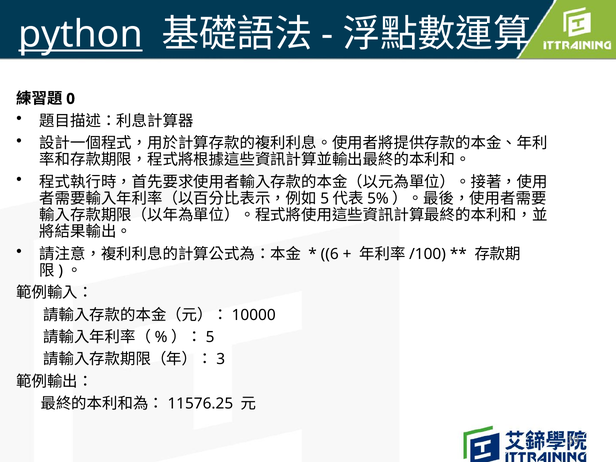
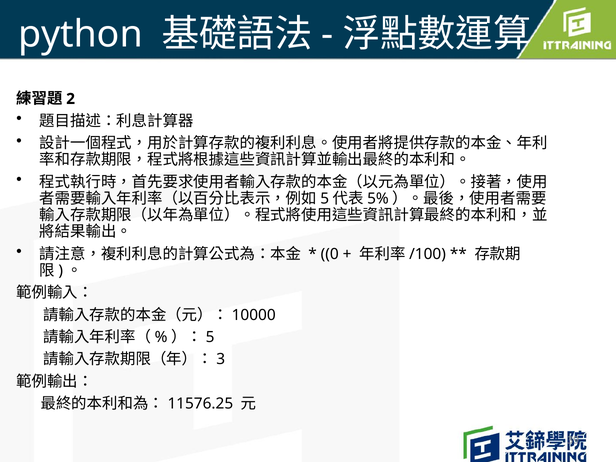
python underline: present -> none (81, 34)
0: 0 -> 2 (71, 99)
6: 6 -> 0 (330, 254)
